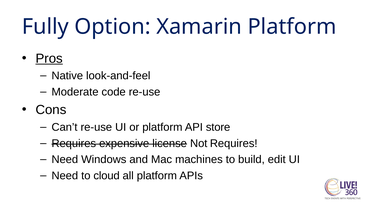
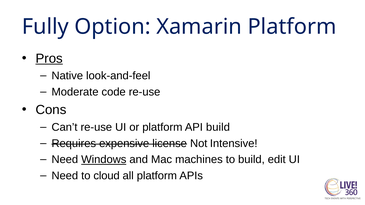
API store: store -> build (218, 127)
Not Requires: Requires -> Intensive (234, 144)
Windows underline: none -> present (104, 160)
